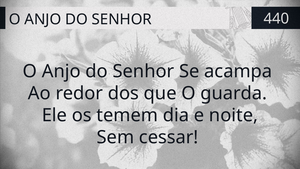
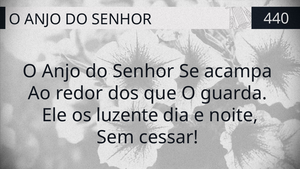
temem: temem -> luzente (127, 115)
